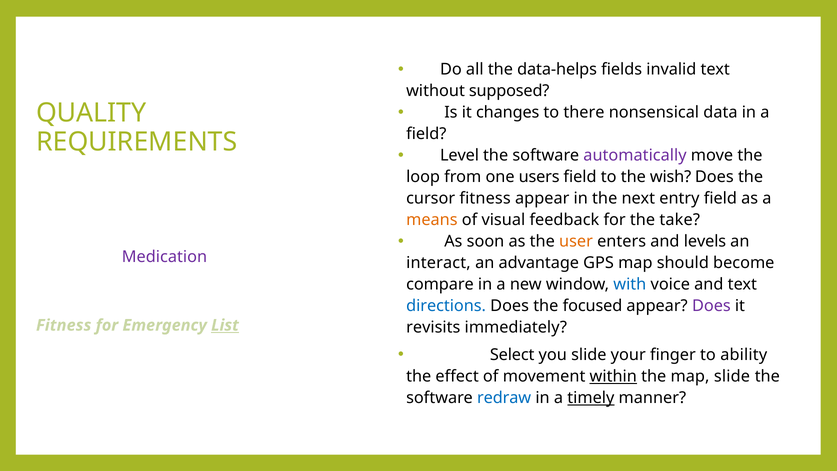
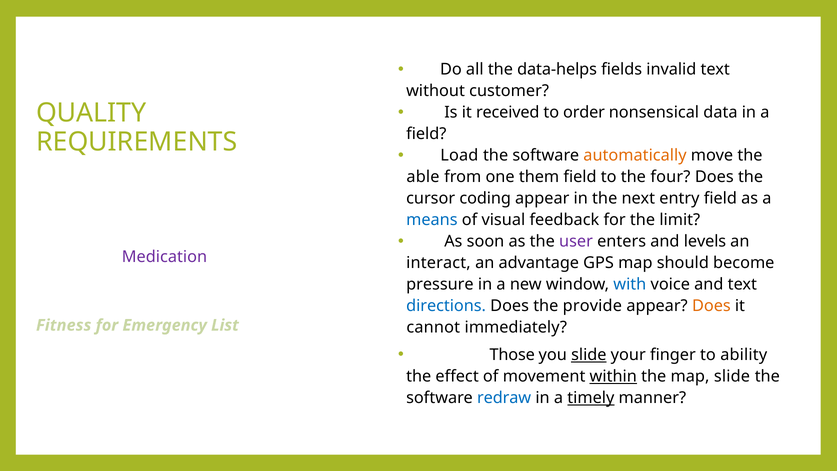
supposed: supposed -> customer (509, 91)
changes: changes -> received (508, 113)
there: there -> order (584, 113)
Level: Level -> Load (459, 156)
automatically colour: purple -> orange (635, 156)
loop: loop -> able (423, 177)
users: users -> them (539, 177)
wish: wish -> four (670, 177)
cursor fitness: fitness -> coding (485, 199)
means colour: orange -> blue (432, 220)
take: take -> limit (680, 220)
user colour: orange -> purple (576, 241)
compare: compare -> pressure (440, 284)
focused: focused -> provide (592, 306)
Does colour: purple -> orange (711, 306)
List underline: present -> none (225, 325)
revisits: revisits -> cannot (433, 327)
Select: Select -> Those (512, 355)
slide underline: none -> present (589, 355)
